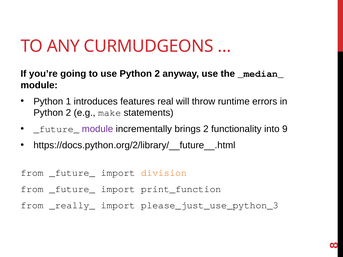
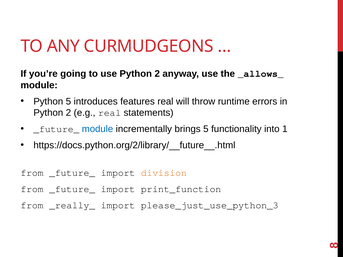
_median_: _median_ -> _allows_ (261, 74)
Python 1: 1 -> 5 (68, 101)
e.g make: make -> real (110, 113)
module colour: purple -> blue (98, 129)
brings 2: 2 -> 5 (206, 129)
9: 9 -> 1 (285, 129)
